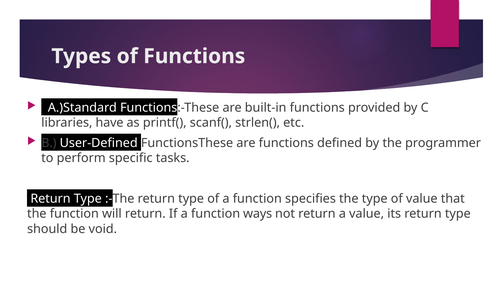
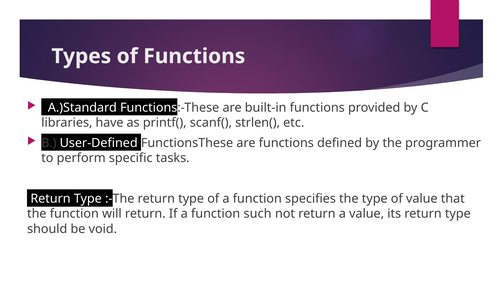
ways: ways -> such (258, 214)
